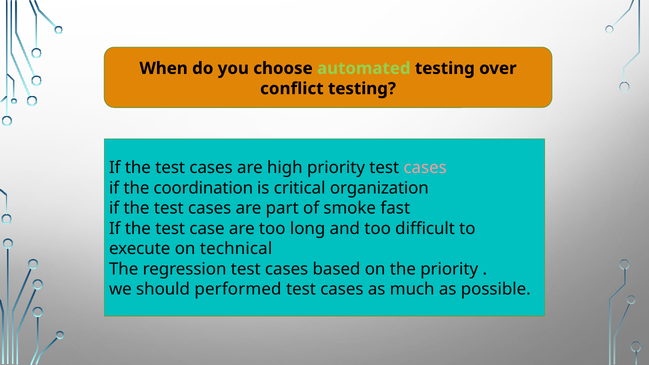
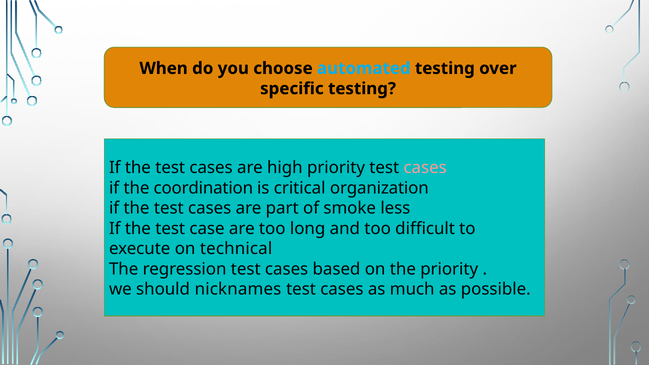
automated colour: light green -> light blue (364, 68)
conflict: conflict -> specific (292, 89)
fast: fast -> less (395, 208)
performed: performed -> nicknames (238, 289)
